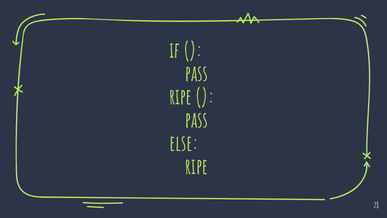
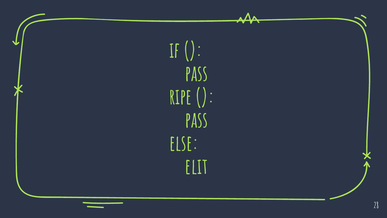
ripe: ripe -> elit (196, 167)
